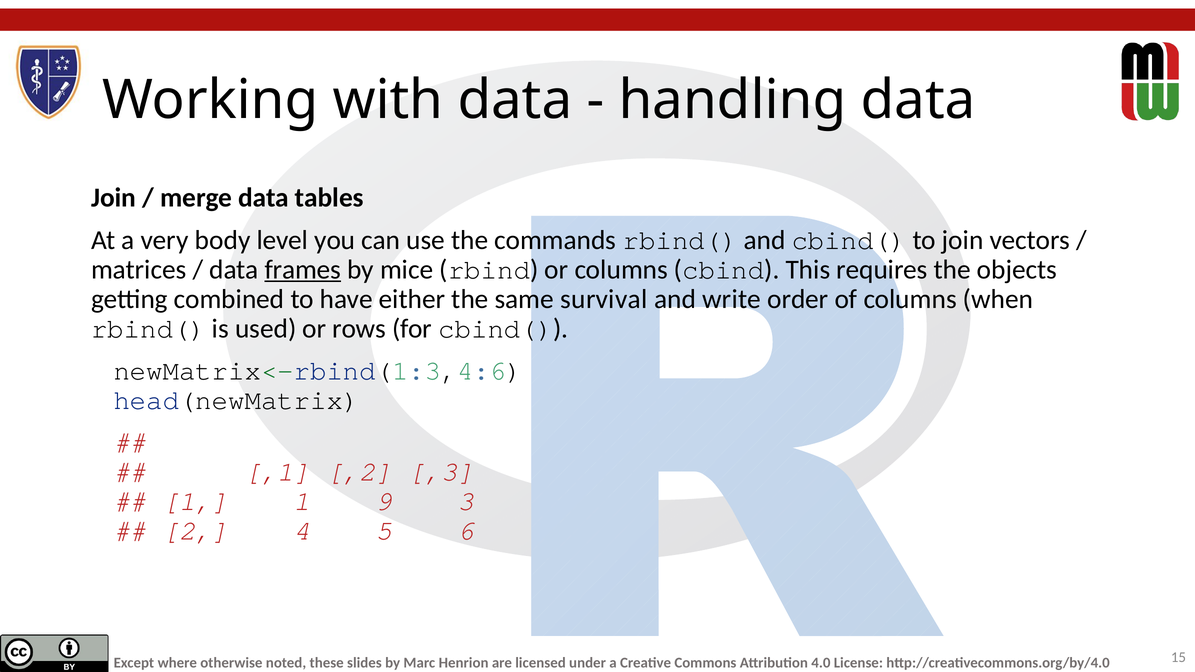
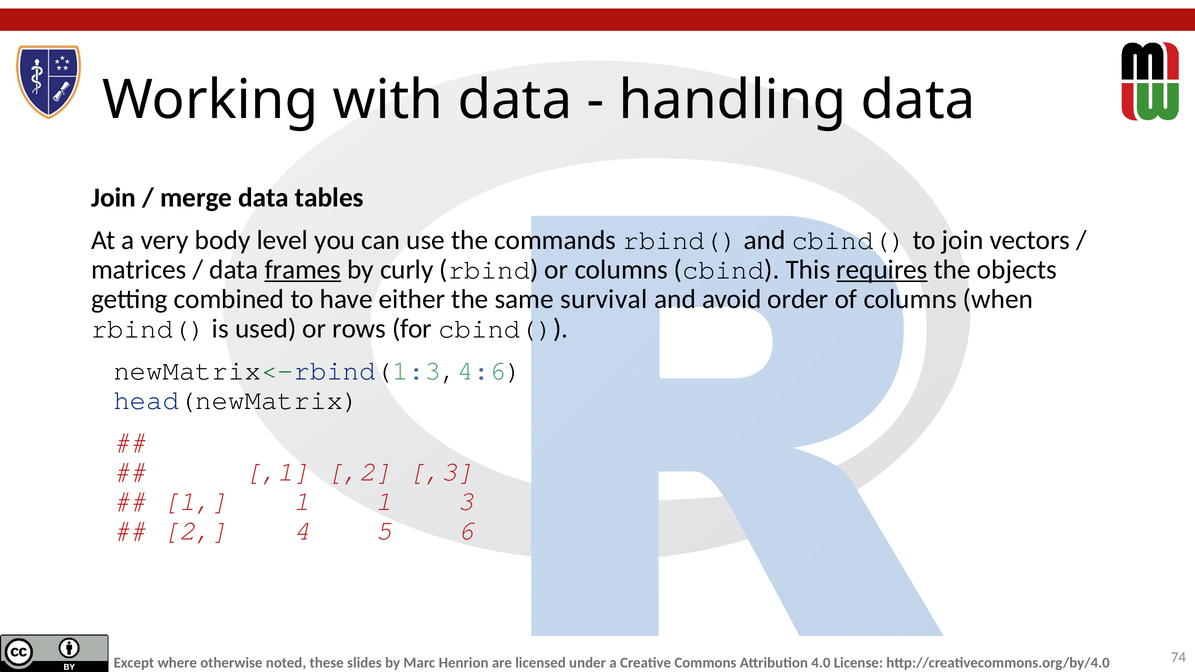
mice: mice -> curly (407, 270)
requires underline: none -> present (882, 270)
write: write -> avoid (732, 299)
1 1 9: 9 -> 1 (384, 502)
15: 15 -> 74 (1178, 658)
